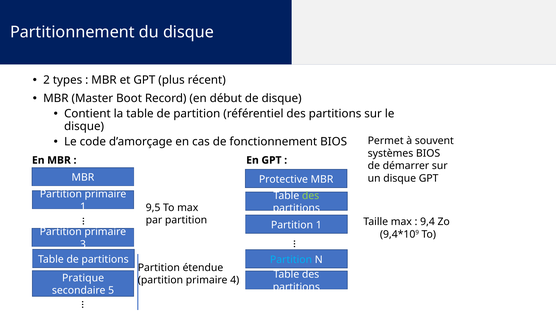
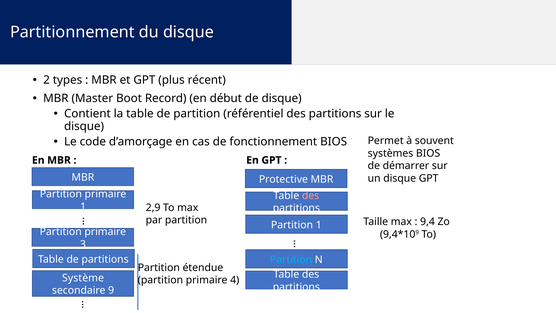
des colour: light green -> pink (311, 196)
9,5: 9,5 -> 2,9 (153, 207)
Pratique: Pratique -> Système (83, 278)
5: 5 -> 9 (111, 290)
